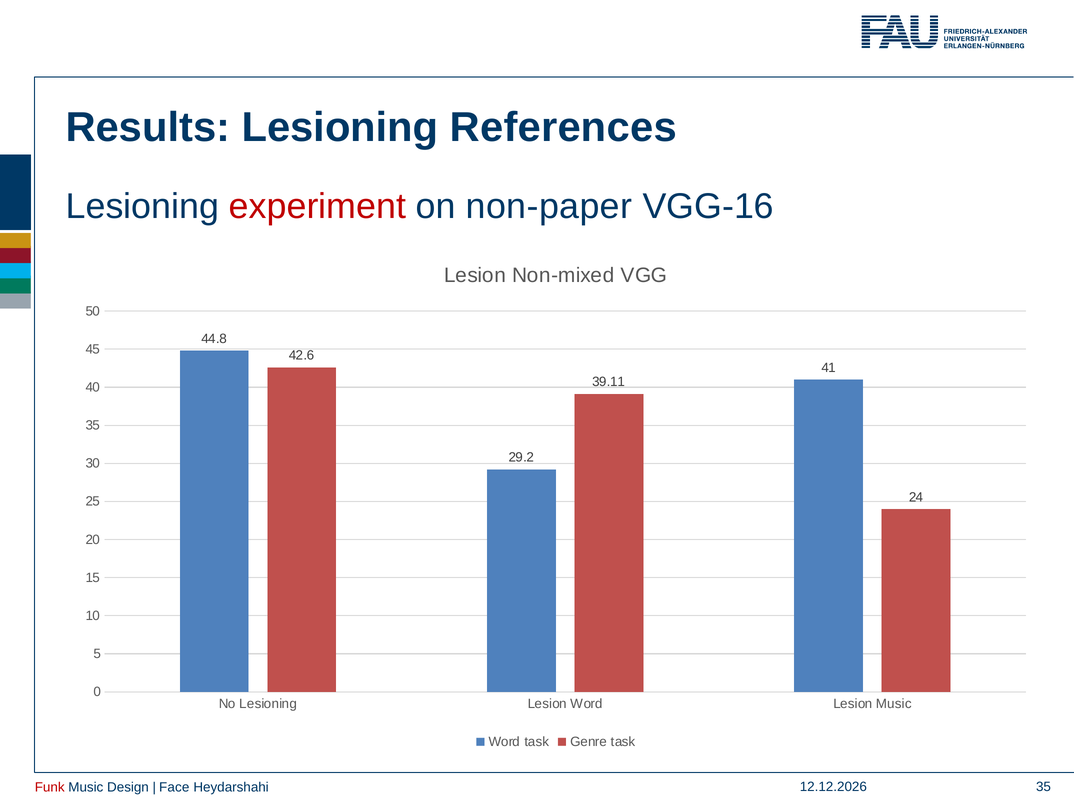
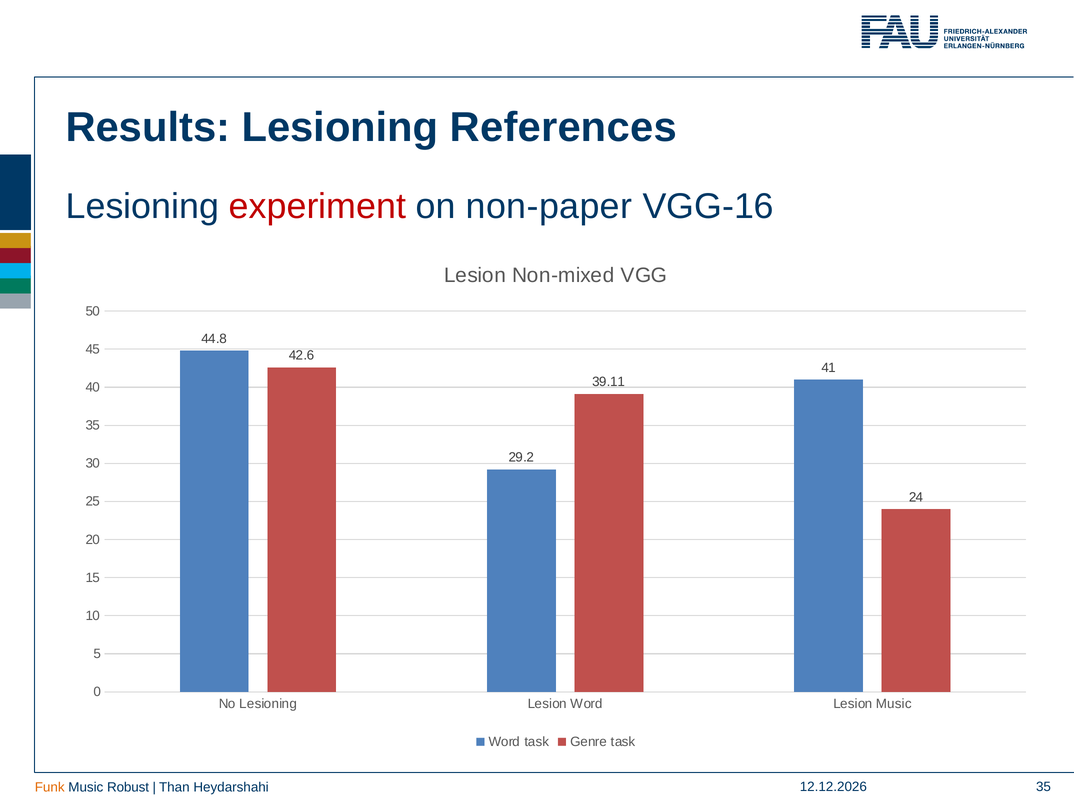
Funk colour: red -> orange (50, 788)
Design: Design -> Robust (128, 788)
Face: Face -> Than (174, 788)
